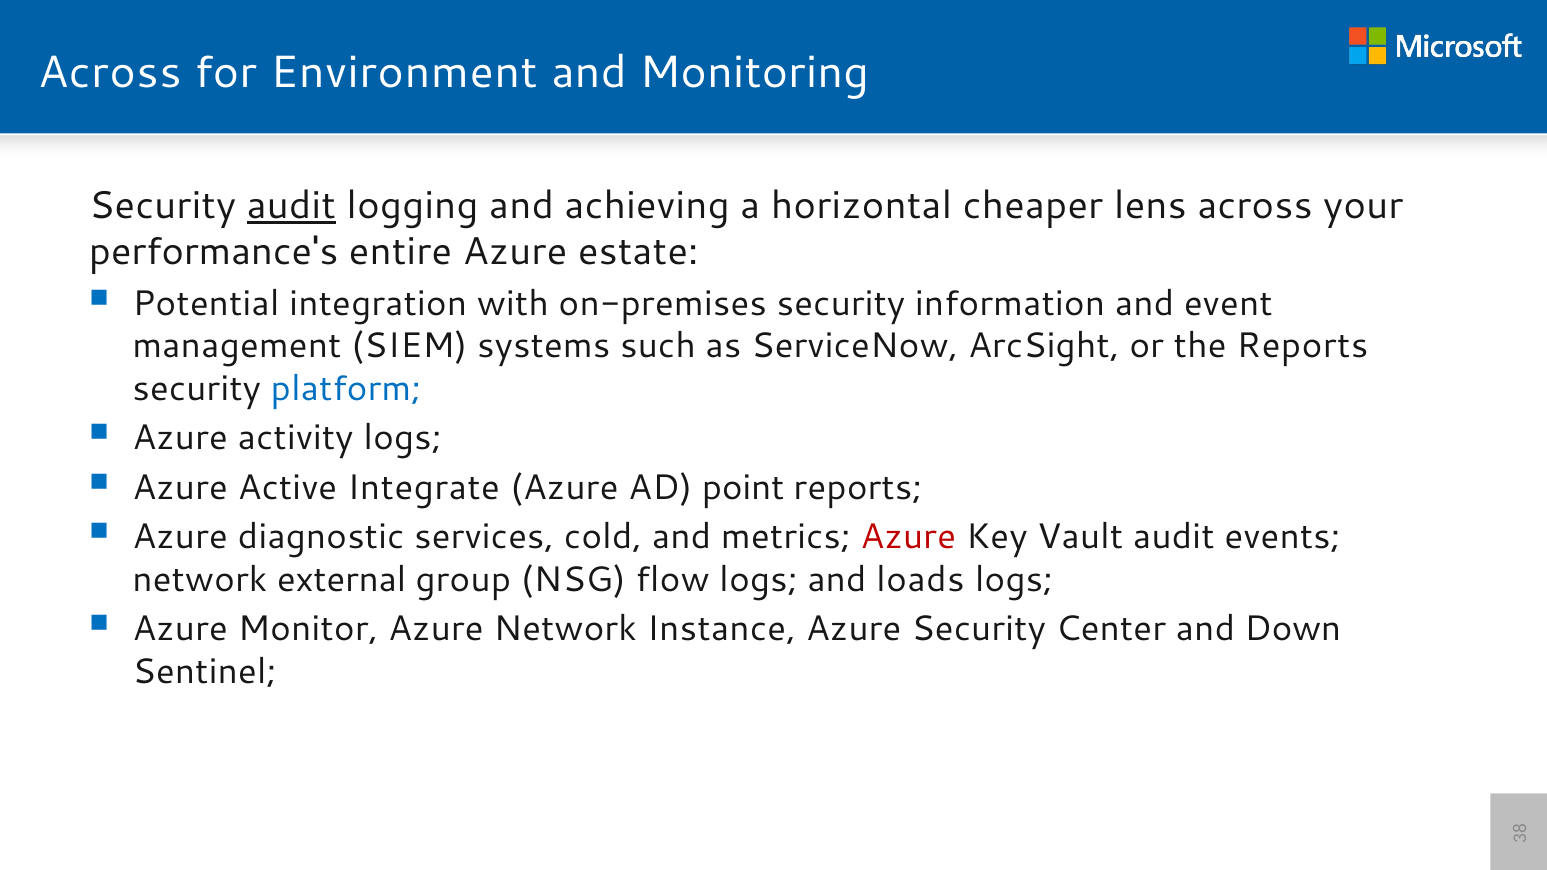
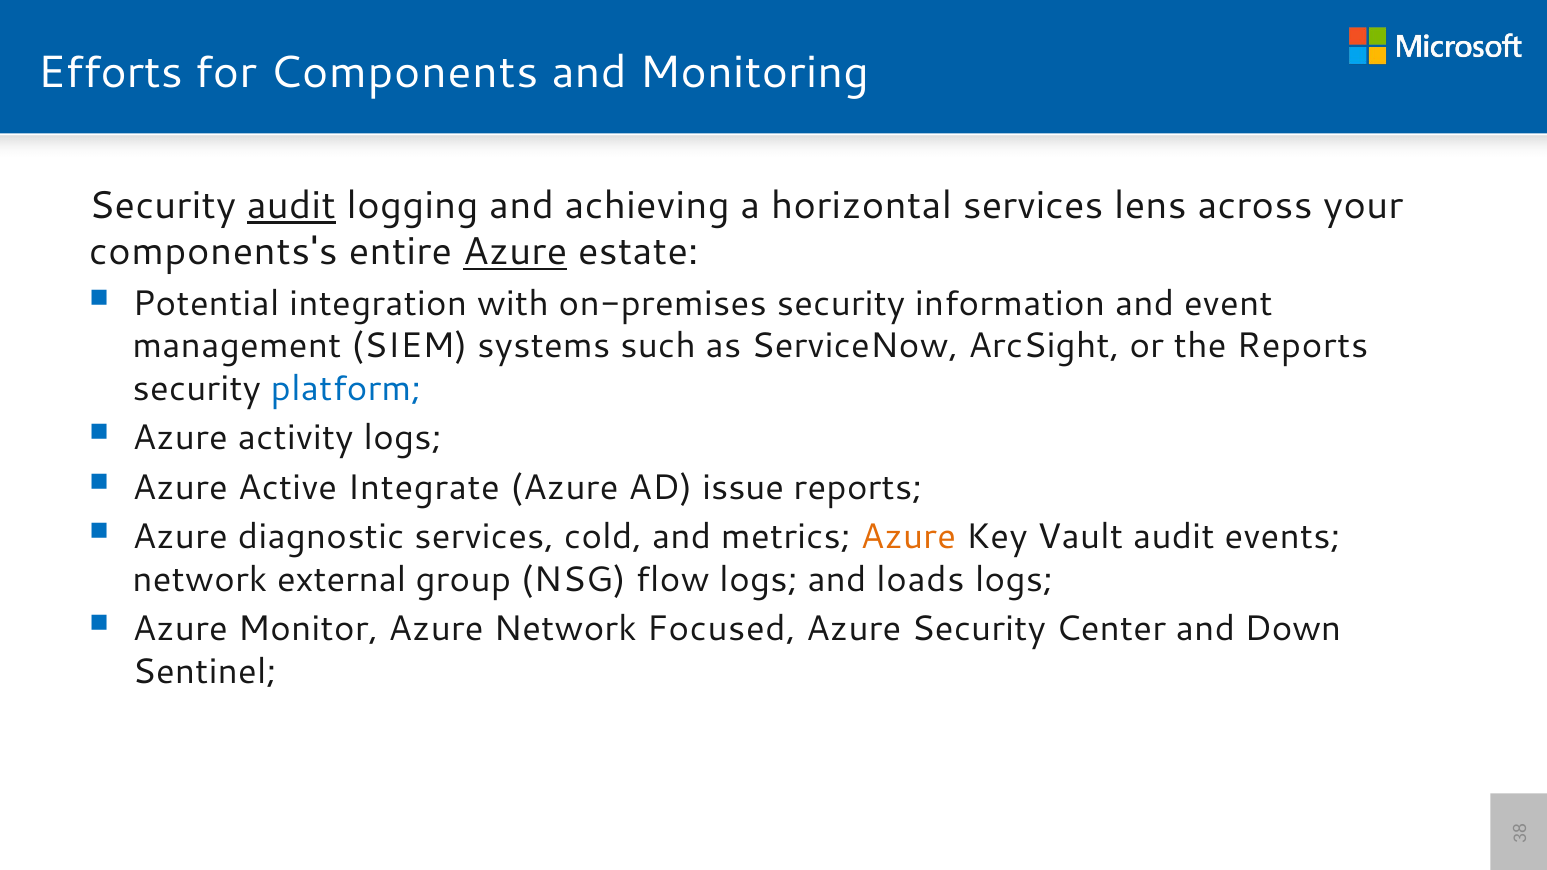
Across: Across -> Efforts (110, 73)
Environment: Environment -> Components (404, 73)
horizontal cheaper: cheaper -> services (1033, 206)
performance's: performance's -> components's (213, 252)
Azure underline: none -> present (515, 252)
point: point -> issue (743, 488)
Azure colour: red -> orange (908, 537)
Instance: Instance -> Focused (721, 629)
